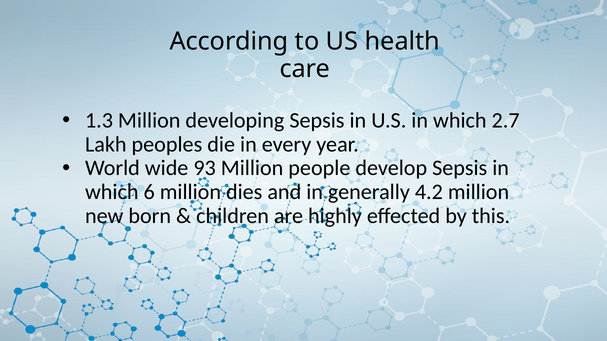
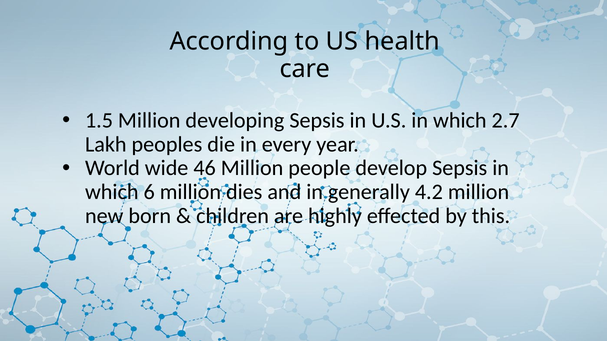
1.3: 1.3 -> 1.5 (99, 121)
93: 93 -> 46 (205, 168)
